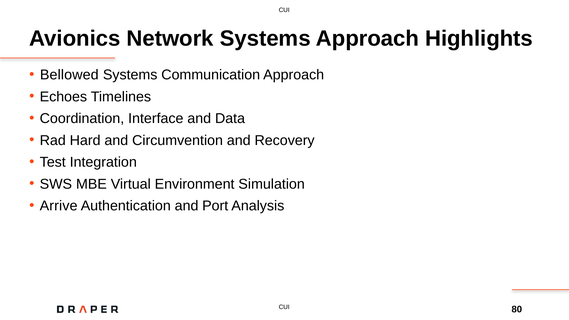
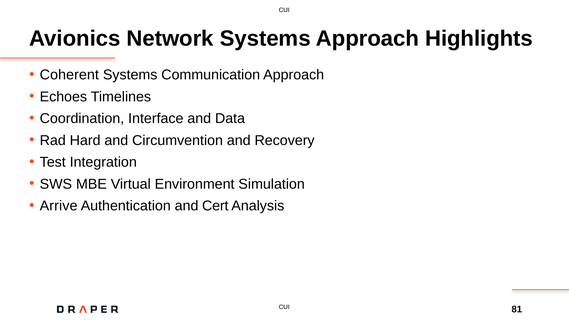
Bellowed: Bellowed -> Coherent (69, 75)
Port: Port -> Cert (215, 206)
80: 80 -> 81 (517, 309)
